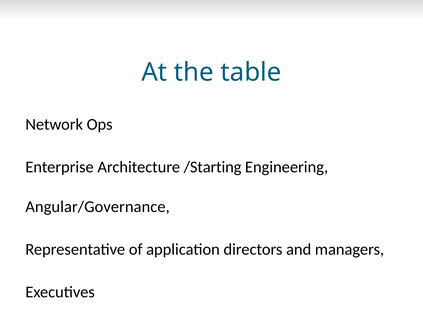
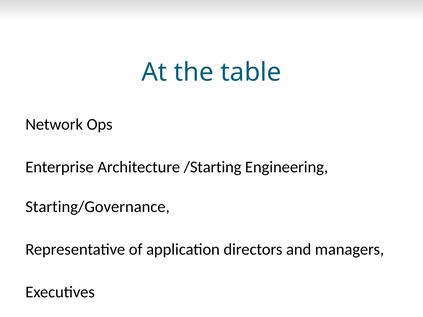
Angular/Governance: Angular/Governance -> Starting/Governance (98, 207)
